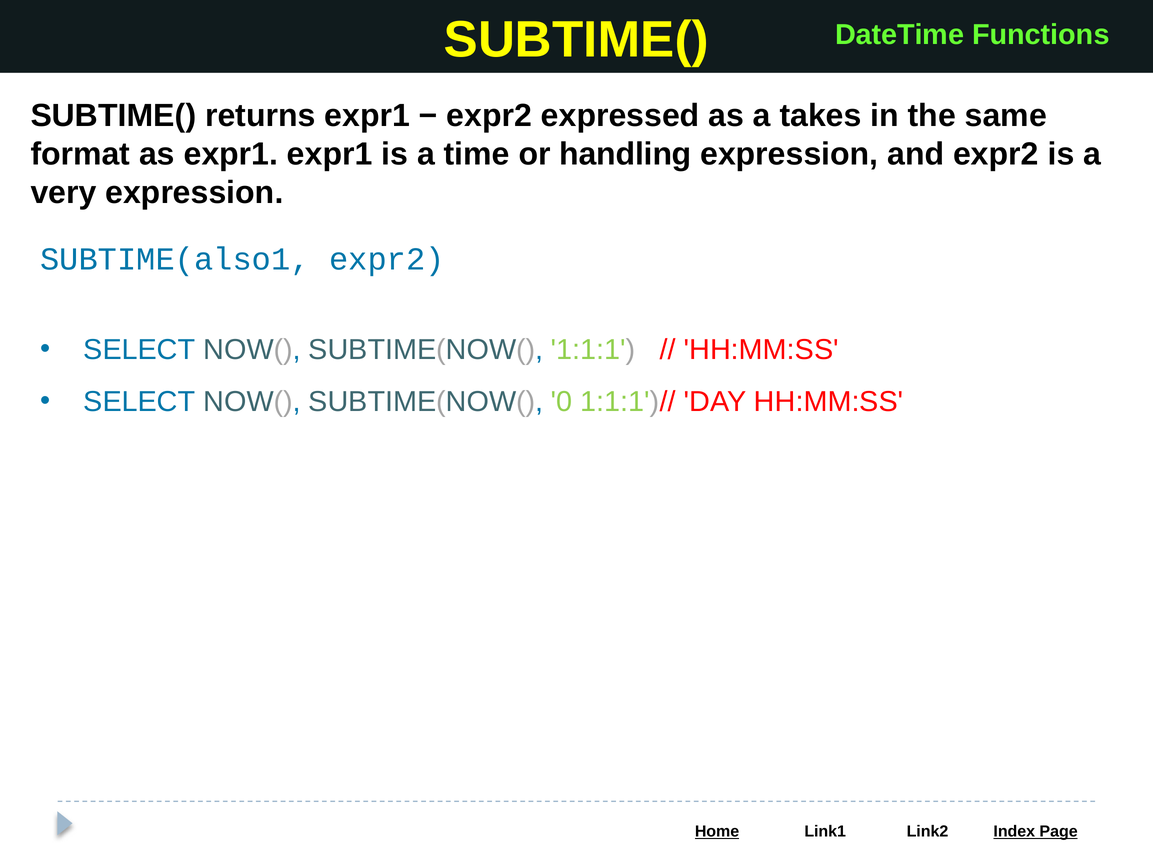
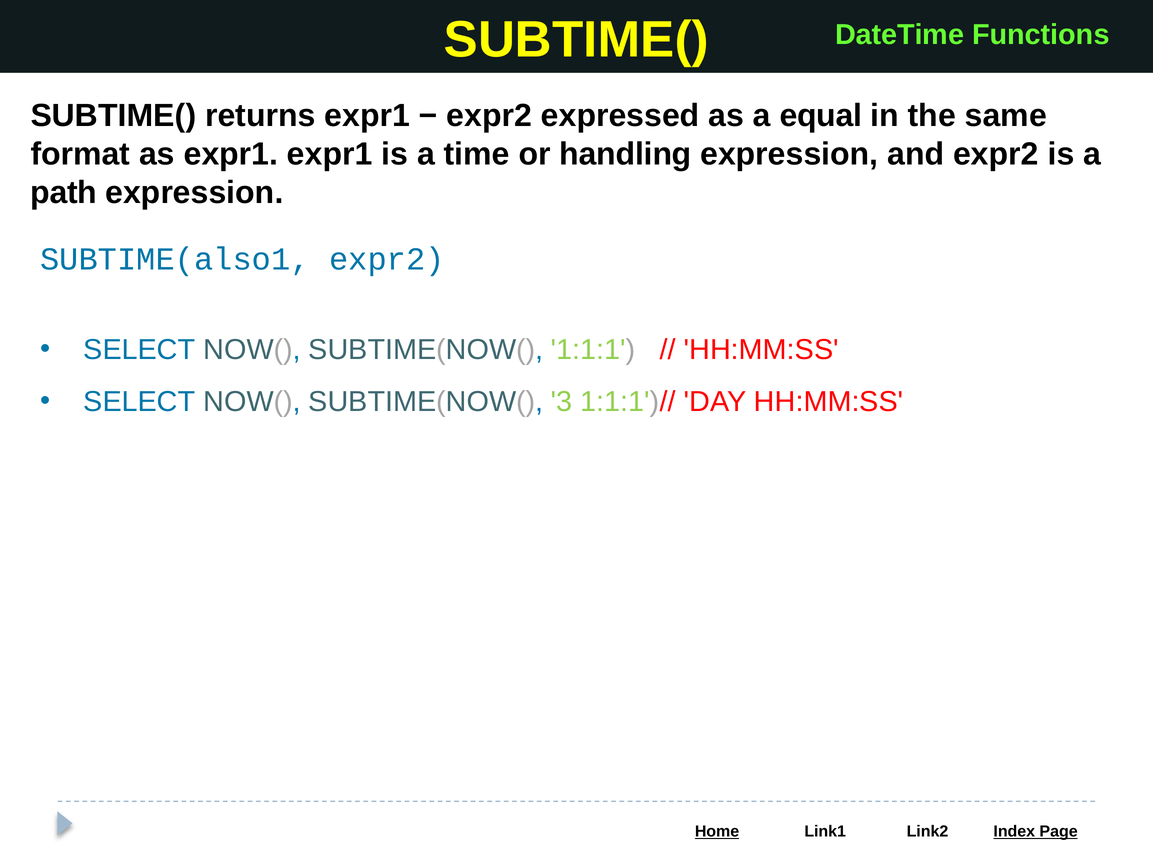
takes: takes -> equal (821, 116)
very: very -> path (64, 193)
0: 0 -> 3 (562, 402)
